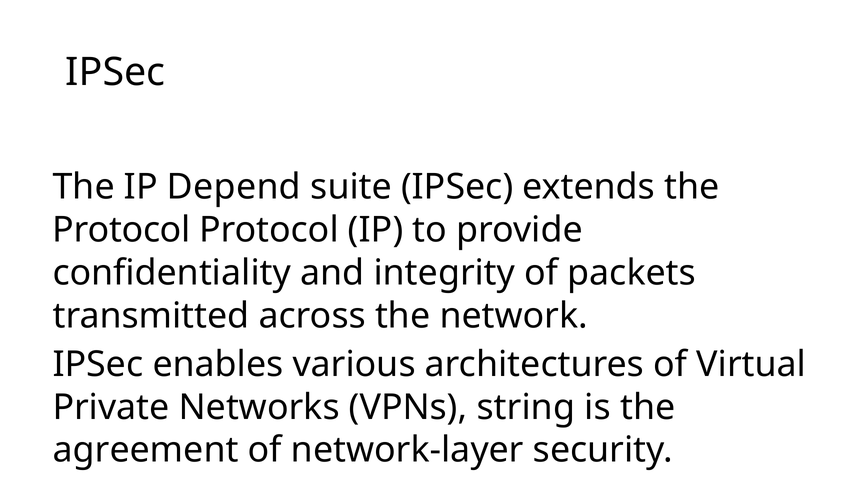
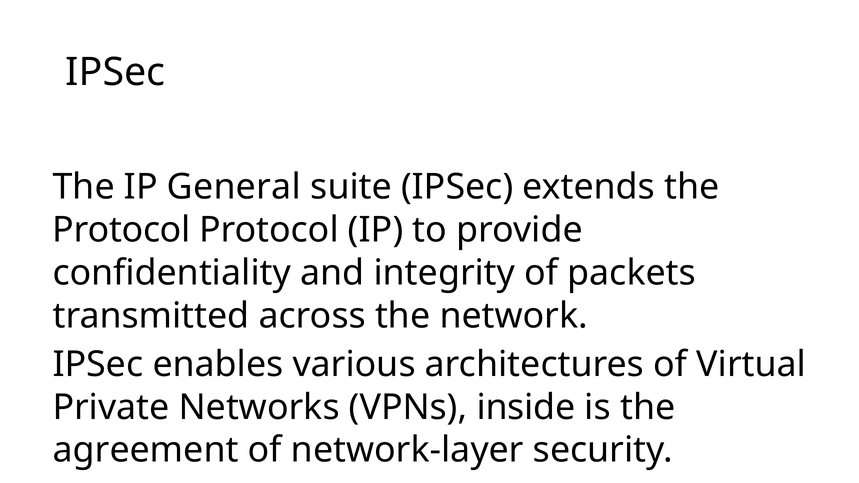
Depend: Depend -> General (234, 187)
string: string -> inside (526, 407)
